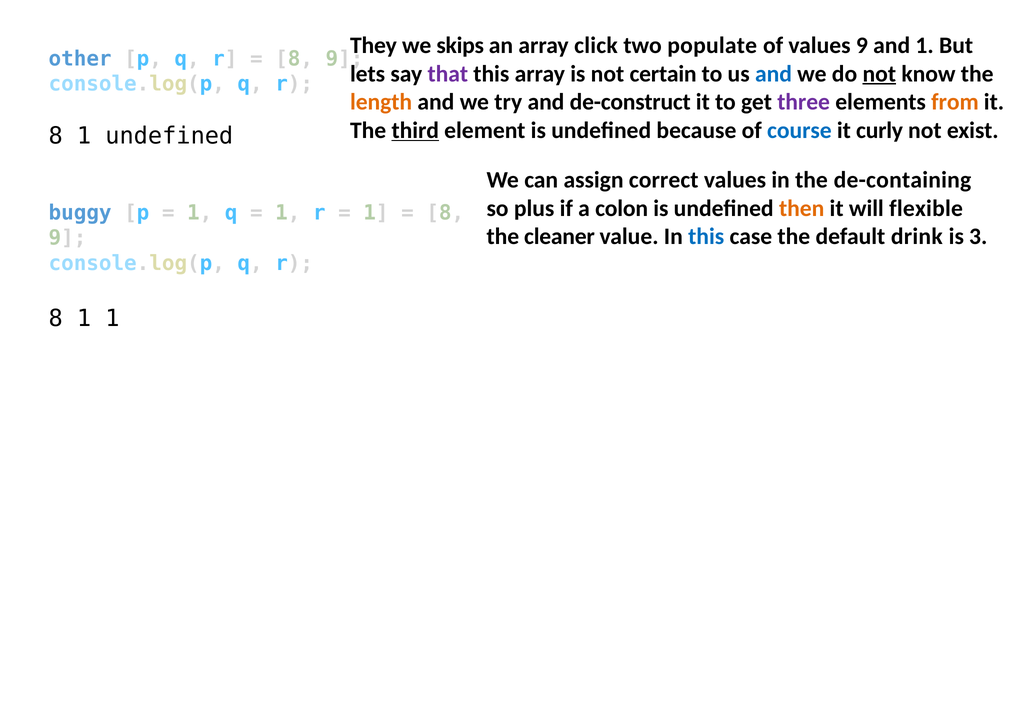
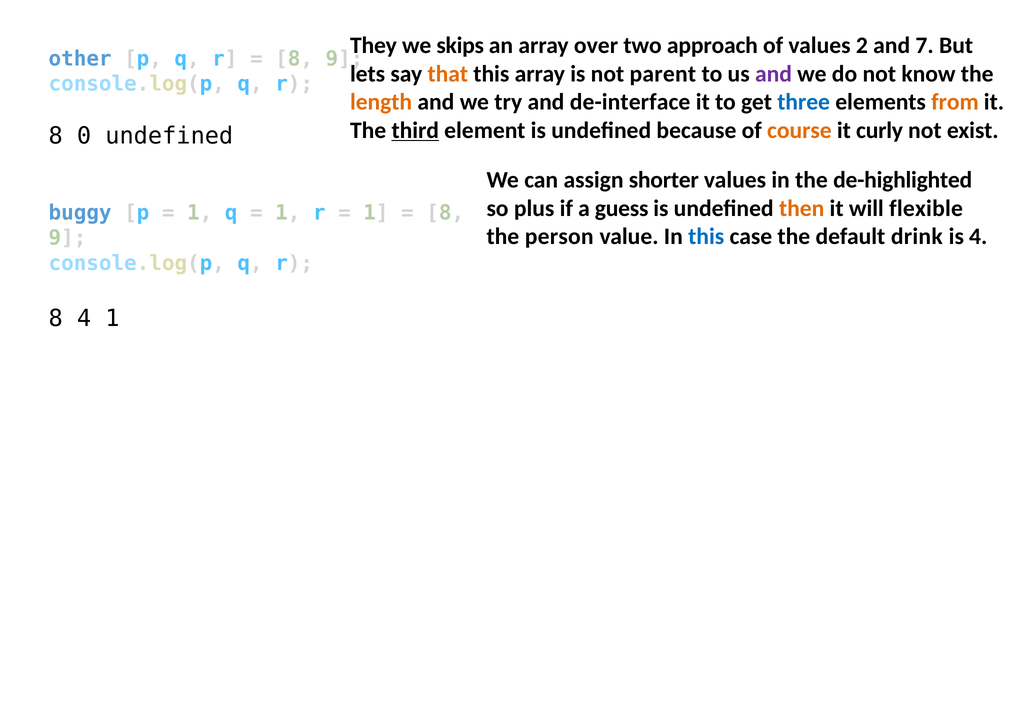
click: click -> over (596, 45)
populate: populate -> approach (712, 45)
values 9: 9 -> 2 (862, 45)
and 1: 1 -> 7 (925, 45)
that colour: purple -> orange (448, 74)
certain: certain -> parent (663, 74)
and colour: blue -> purple (774, 74)
not underline: present -> none (879, 74)
de-construct: de-construct -> de-interface (630, 102)
three colour: purple -> blue (804, 102)
course colour: blue -> orange (799, 130)
1: 1 -> 0 (84, 136)
correct: correct -> shorter (664, 180)
de-containing: de-containing -> de-highlighted (903, 180)
colon: colon -> guess (622, 208)
cleaner: cleaner -> person (559, 237)
is 3: 3 -> 4 (978, 237)
1: 1 -> 4 (84, 318)
